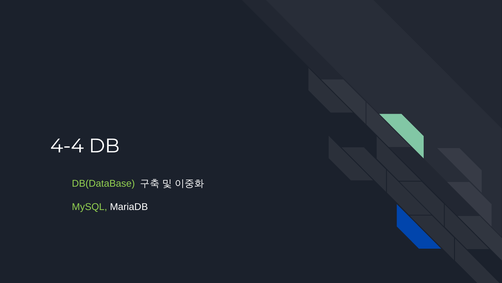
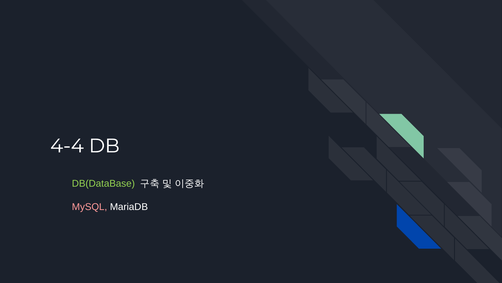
MySQL colour: light green -> pink (90, 207)
